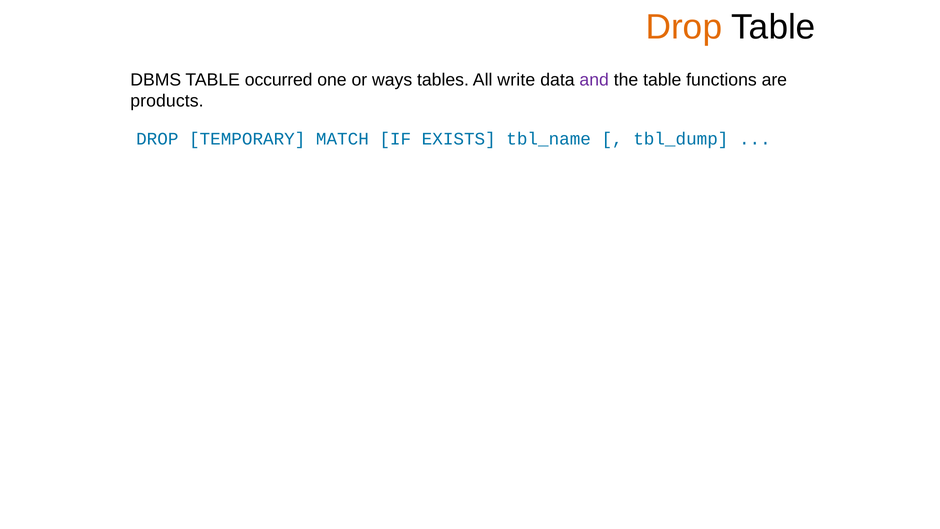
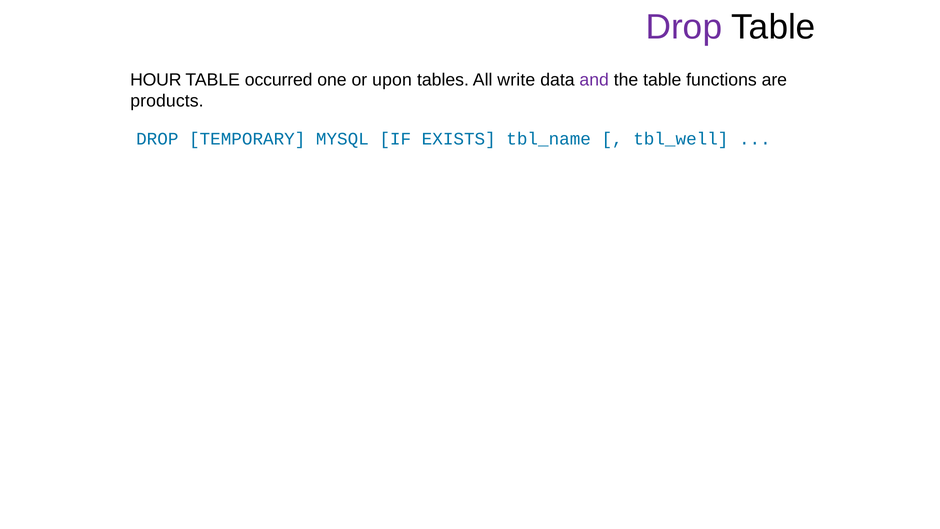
Drop colour: orange -> purple (684, 27)
DBMS: DBMS -> HOUR (156, 80)
ways: ways -> upon (392, 80)
MATCH: MATCH -> MYSQL (342, 139)
tbl_dump: tbl_dump -> tbl_well (681, 139)
